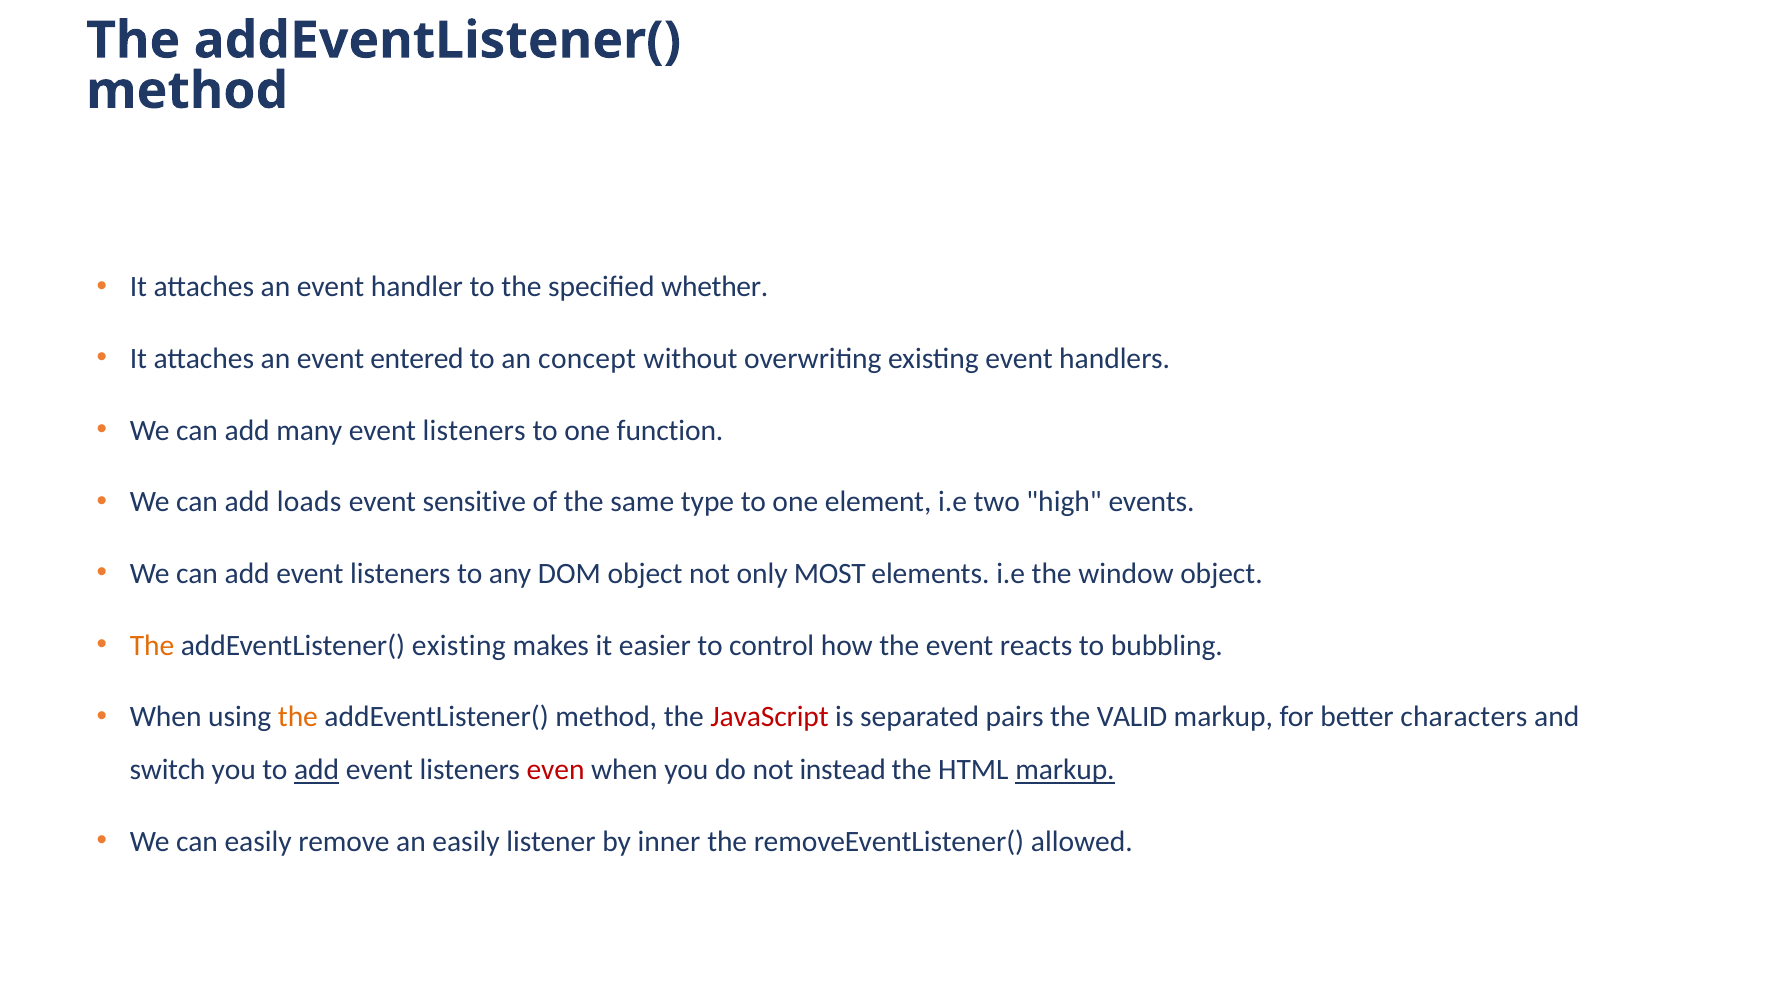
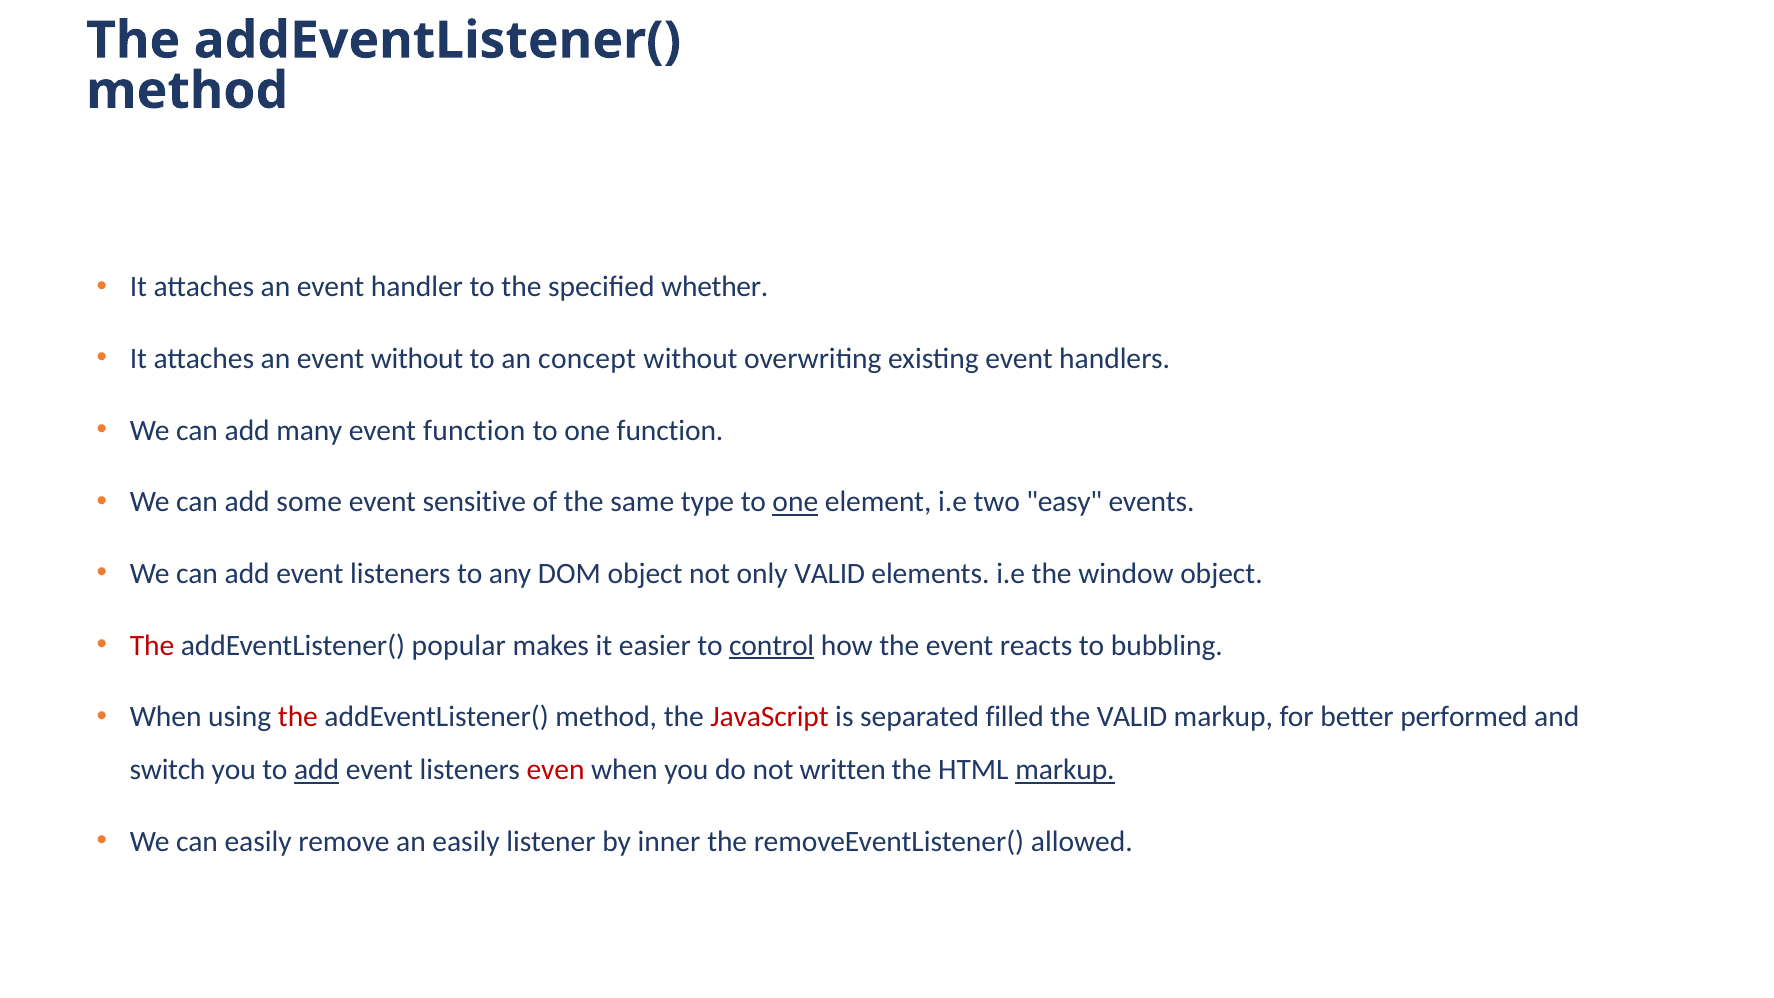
event entered: entered -> without (417, 359)
many event listeners: listeners -> function (474, 430)
loads: loads -> some (309, 502)
one underline: none -> present (795, 502)
high: high -> easy (1064, 502)
only MOST: MOST -> VALID (830, 574)
The colour: orange -> red (152, 645)
addEventListener( existing: existing -> popular (459, 645)
control underline: none -> present (772, 645)
the colour: orange -> red (298, 717)
pairs: pairs -> filled (1015, 717)
characters: characters -> performed (1464, 717)
instead: instead -> written (843, 770)
